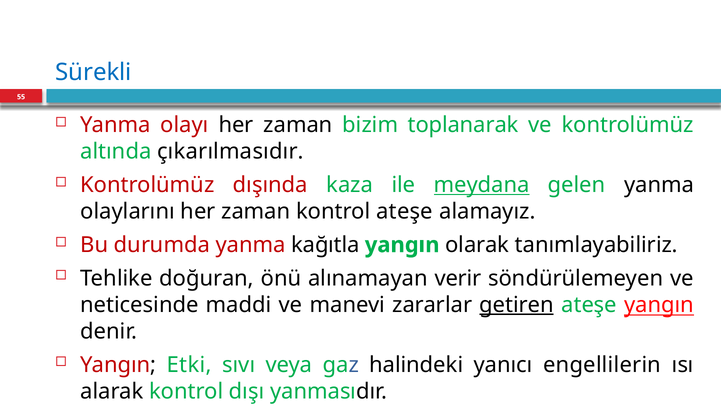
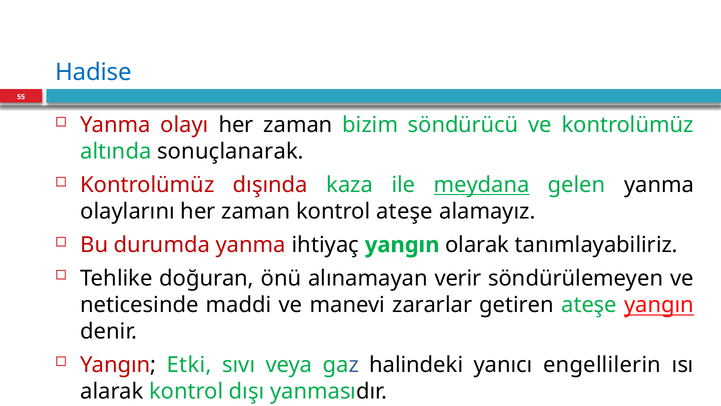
Sürekli: Sürekli -> Hadise (93, 72)
toplanarak: toplanarak -> söndürücü (463, 125)
çıkarılmasıdır: çıkarılmasıdır -> sonuçlanarak (231, 151)
kağıtla: kağıtla -> ihtiyaç (325, 245)
getiren underline: present -> none (517, 305)
